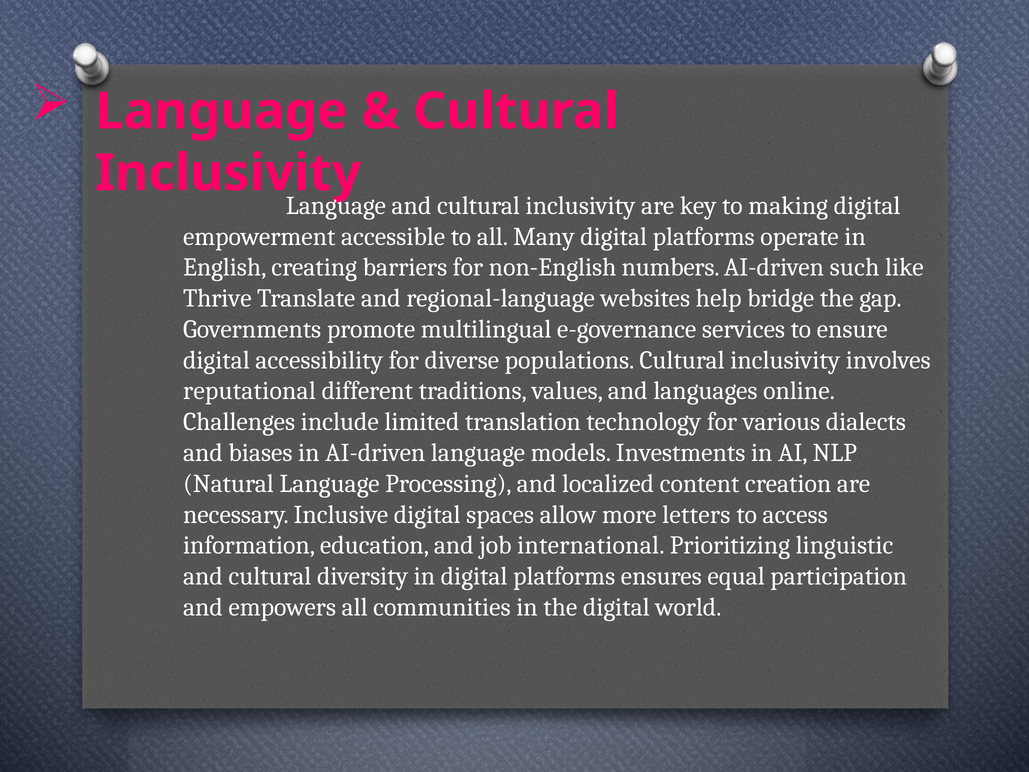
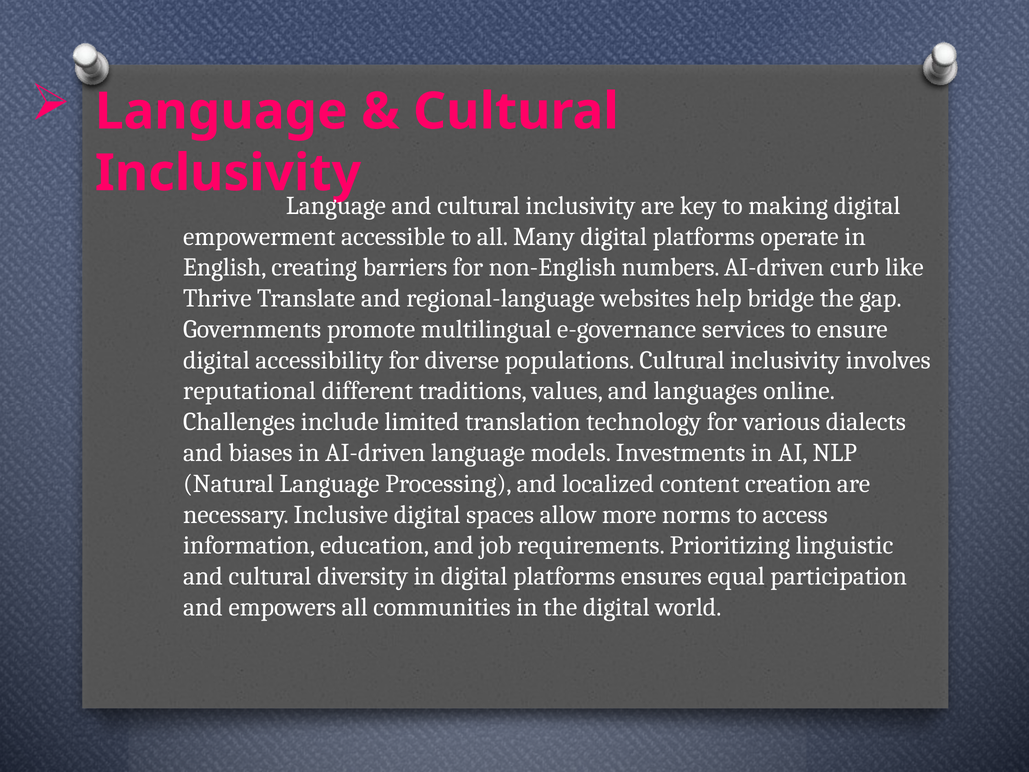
such: such -> curb (855, 267)
letters: letters -> norms (696, 514)
international: international -> requirements (591, 545)
